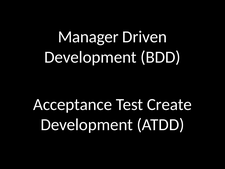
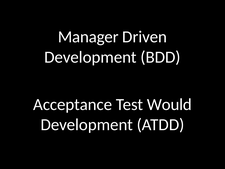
Create: Create -> Would (169, 104)
